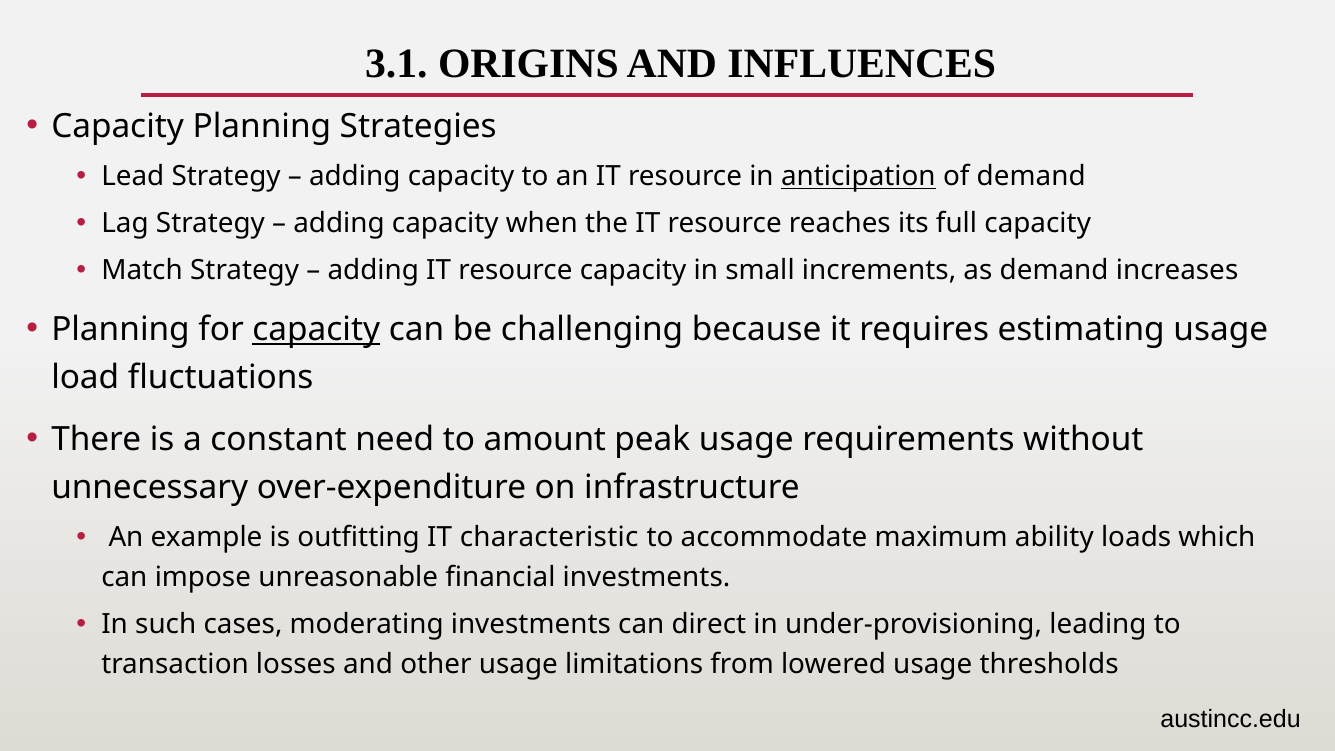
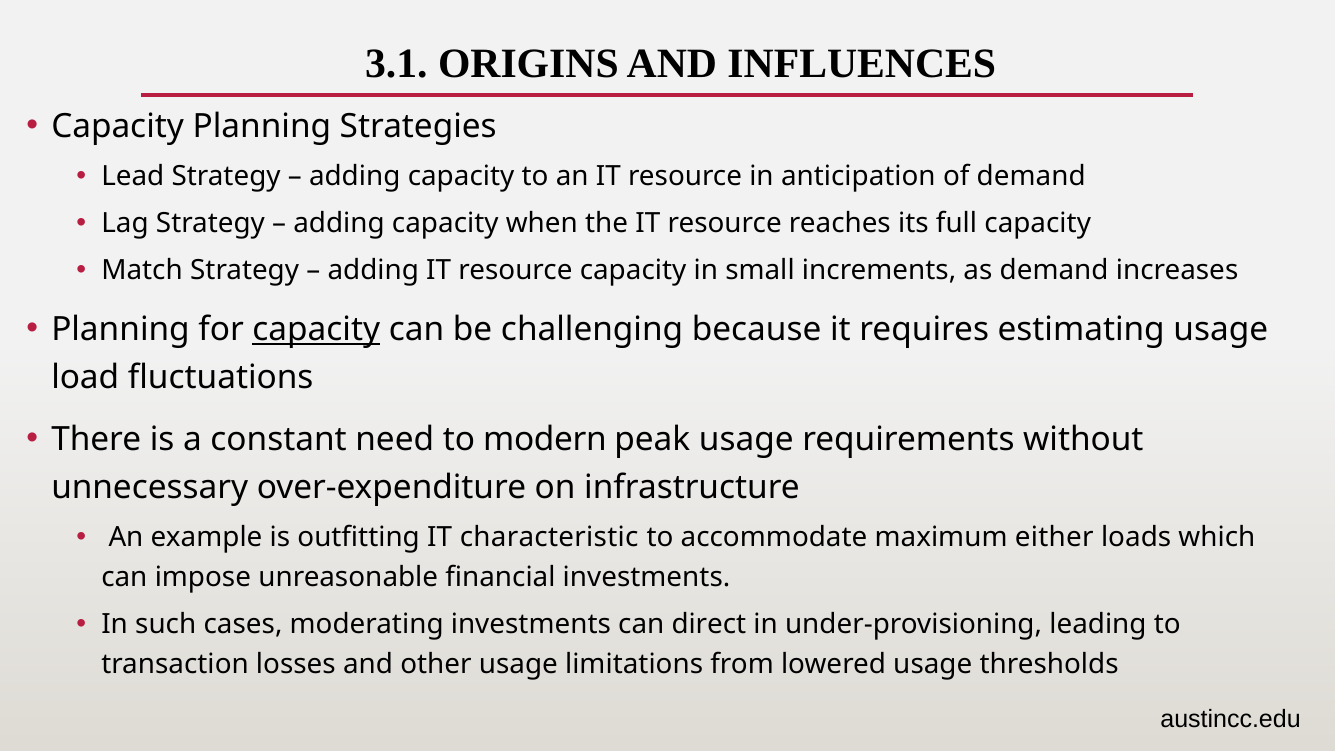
anticipation underline: present -> none (858, 176)
amount: amount -> modern (545, 439)
ability: ability -> either (1054, 537)
